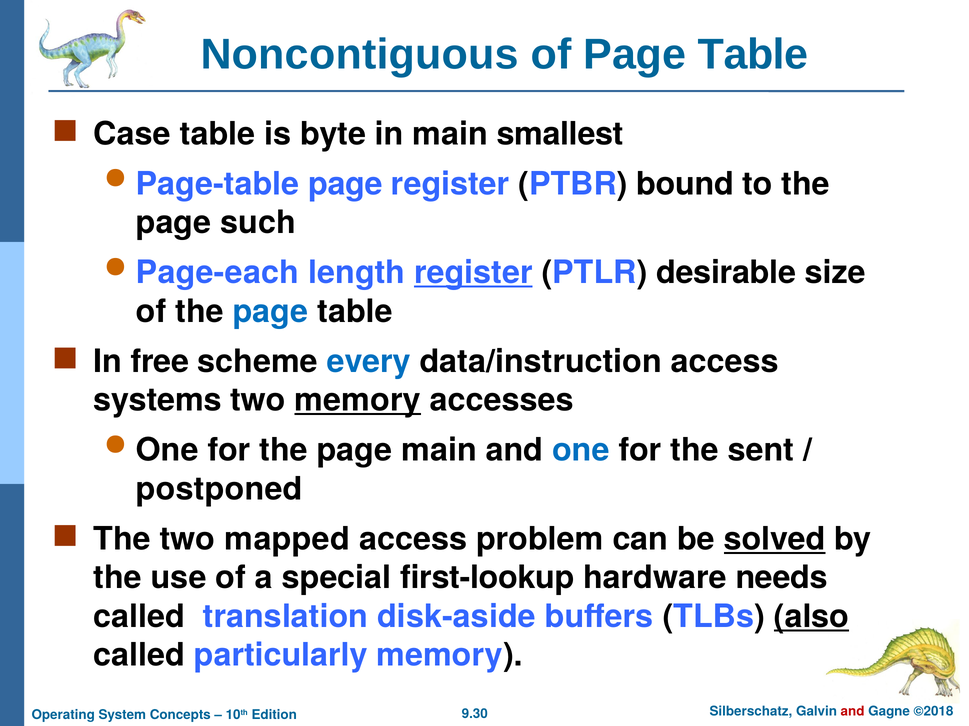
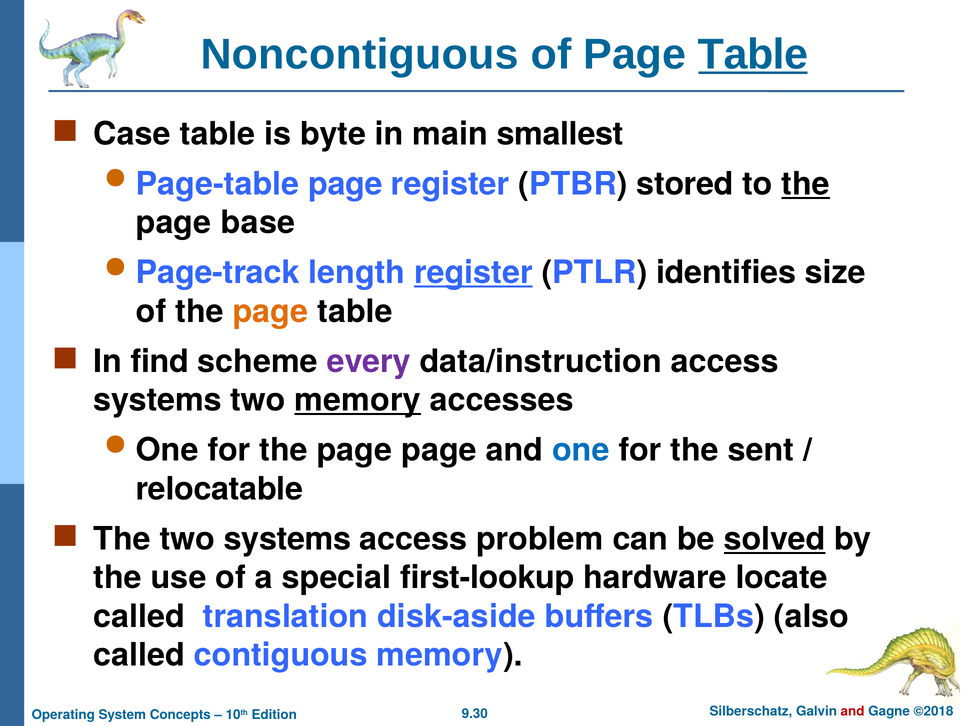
Table underline: none -> present (753, 54)
bound: bound -> stored (685, 184)
the underline: none -> present (806, 184)
such: such -> base (258, 223)
Page-each: Page-each -> Page-track (218, 273)
desirable: desirable -> identifies (726, 273)
page colour: blue -> orange (270, 312)
free: free -> find (160, 362)
every colour: blue -> purple (369, 362)
page main: main -> page (439, 451)
postponed: postponed -> relocatable (219, 489)
two mapped: mapped -> systems (288, 540)
needs: needs -> locate (782, 578)
also underline: present -> none (811, 617)
particularly: particularly -> contiguous (281, 656)
